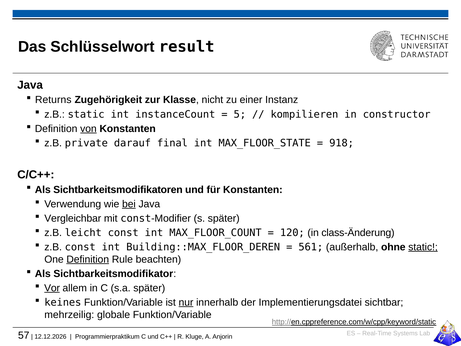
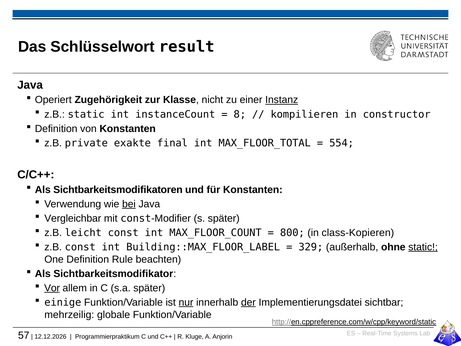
Returns: Returns -> Operiert (53, 100)
Instanz underline: none -> present (282, 100)
5: 5 -> 8 (240, 114)
von underline: present -> none (88, 129)
darauf: darauf -> exakte (132, 143)
MAX_FLOOR_STATE: MAX_FLOOR_STATE -> MAX_FLOOR_TOTAL (265, 143)
918: 918 -> 554 (342, 143)
120: 120 -> 800 (292, 233)
class-Änderung: class-Änderung -> class-Kopieren (358, 233)
Building::MAX_FLOOR_DEREN: Building::MAX_FLOOR_DEREN -> Building::MAX_FLOOR_LABEL (203, 247)
561: 561 -> 329 (311, 247)
Definition underline: present -> none (88, 259)
keines: keines -> einige (63, 302)
der underline: none -> present (248, 302)
